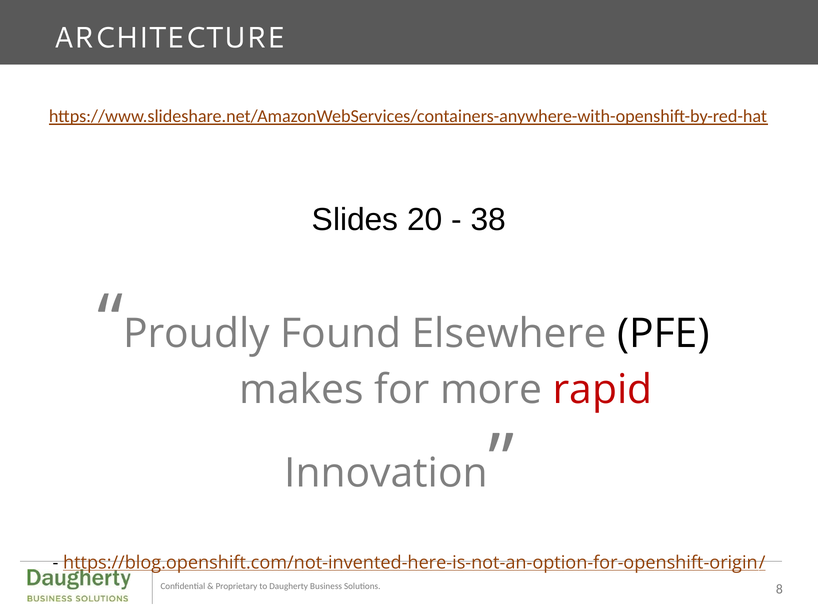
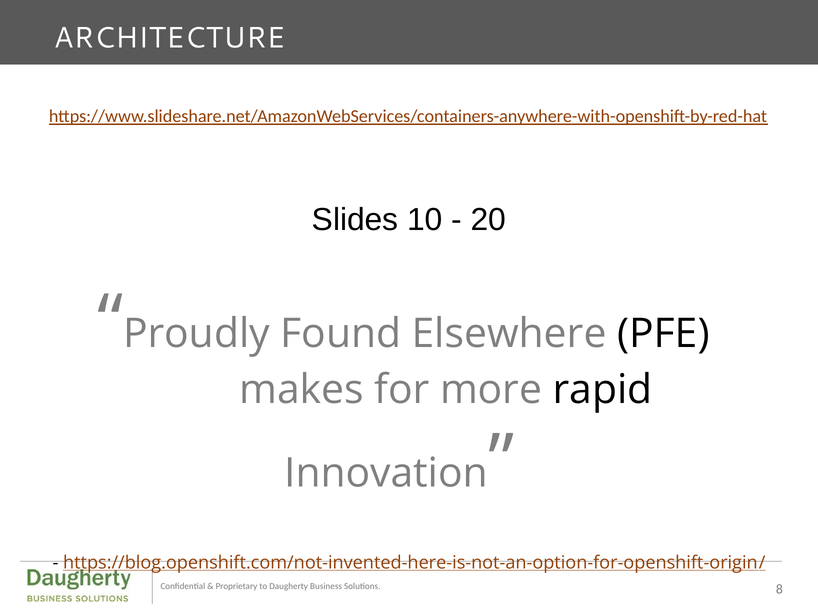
20: 20 -> 10 (425, 220)
38: 38 -> 20 (488, 220)
rapid colour: red -> black (603, 390)
